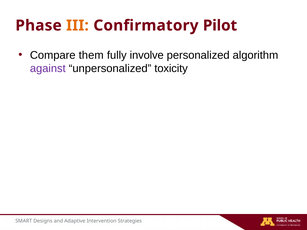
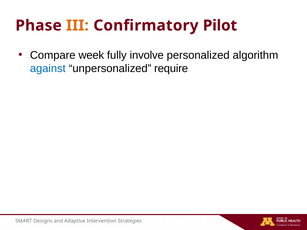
them: them -> week (91, 55)
against colour: purple -> blue (48, 68)
toxicity: toxicity -> require (171, 68)
